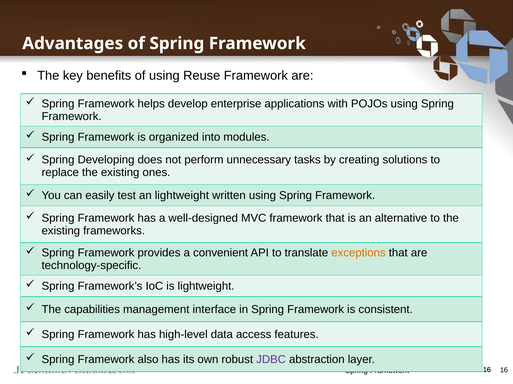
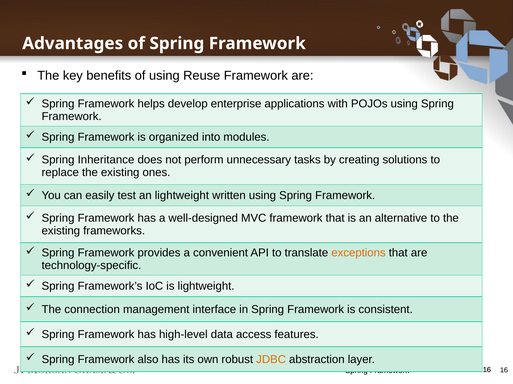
Developing: Developing -> Inheritance (106, 160)
capabilities: capabilities -> connection (92, 310)
JDBC colour: purple -> orange (271, 360)
